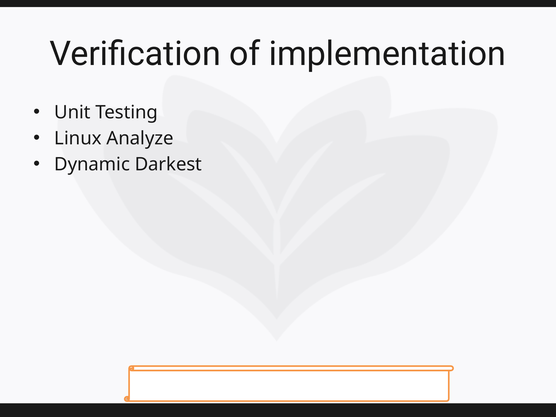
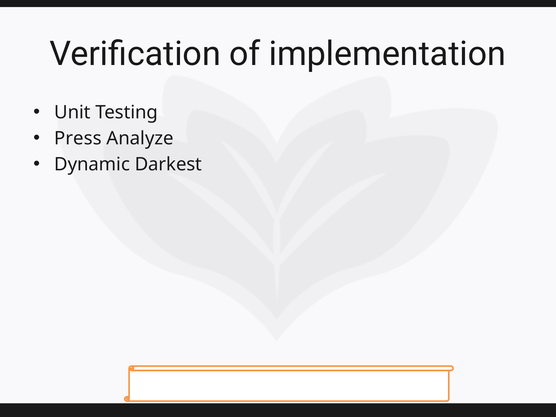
Linux: Linux -> Press (78, 138)
